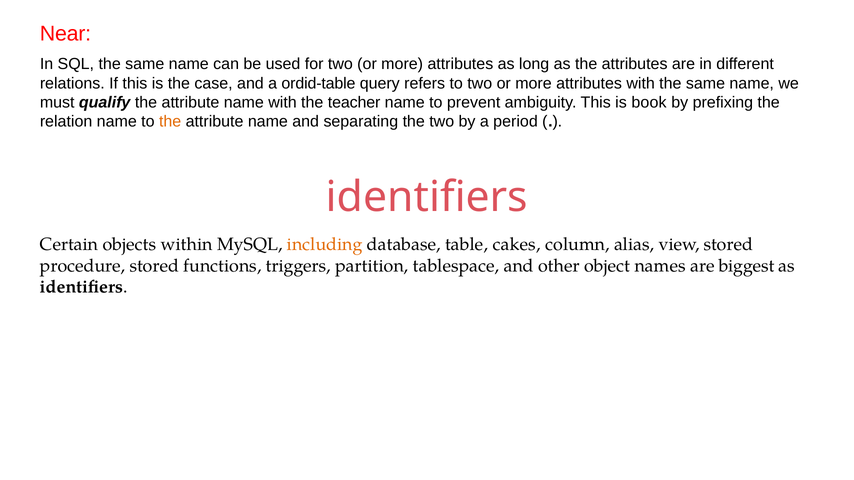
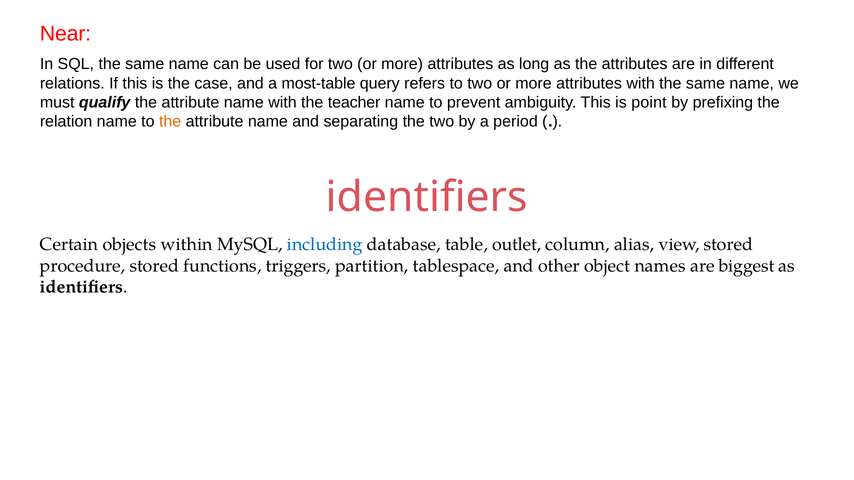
ordid-table: ordid-table -> most-table (318, 83)
book: book -> point (649, 103)
including colour: orange -> blue (325, 245)
cakes: cakes -> outlet (517, 245)
